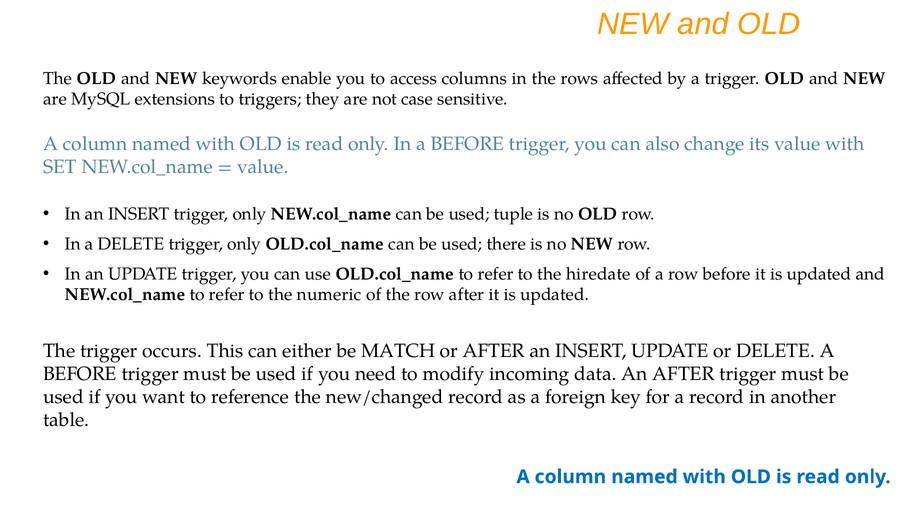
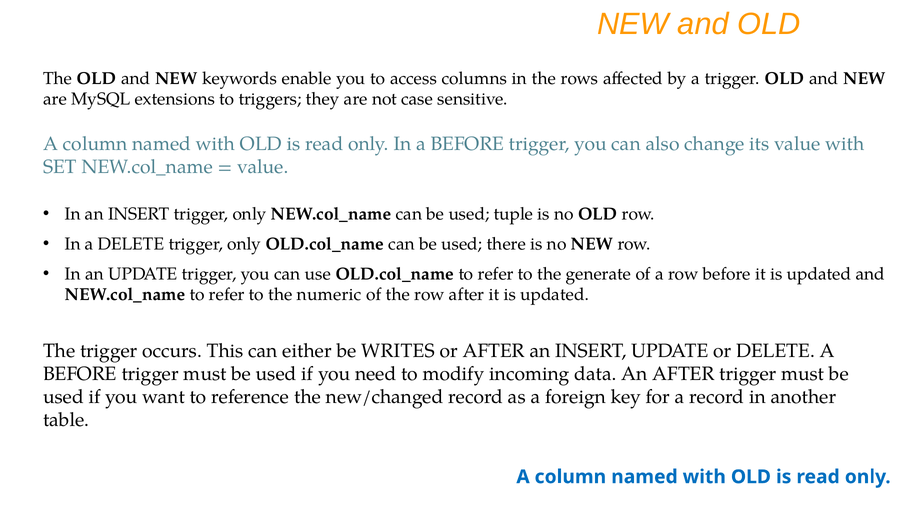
hiredate: hiredate -> generate (599, 274)
MATCH: MATCH -> WRITES (398, 351)
